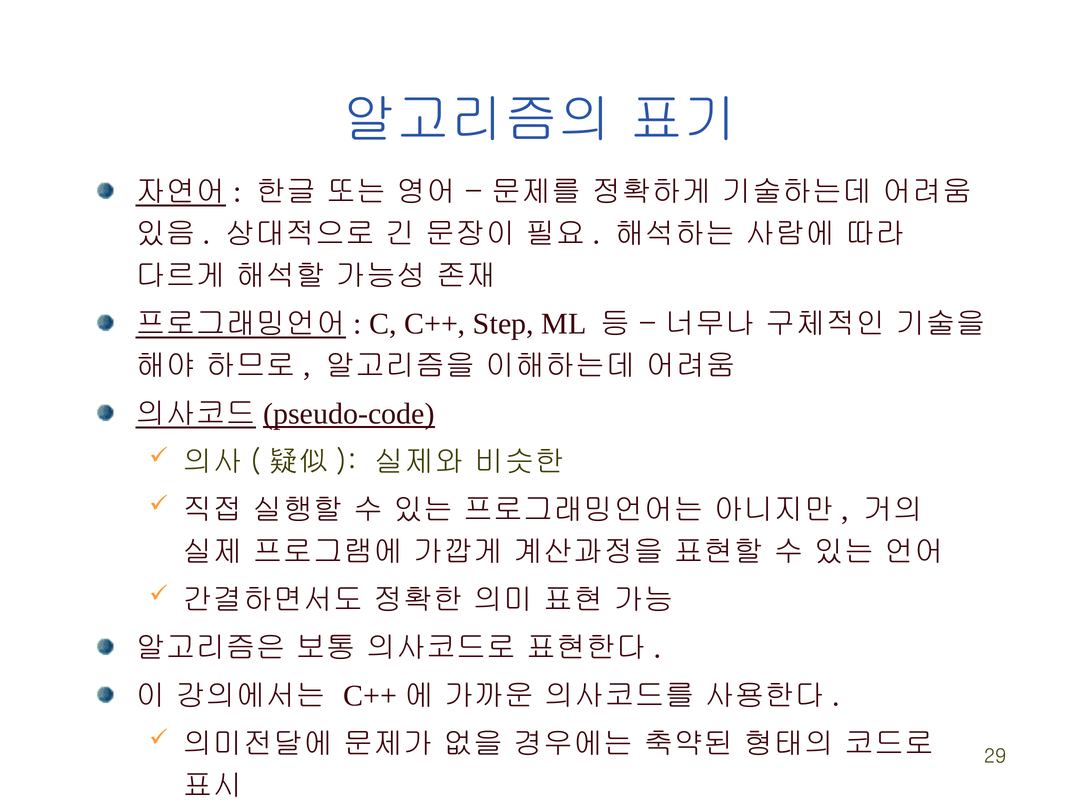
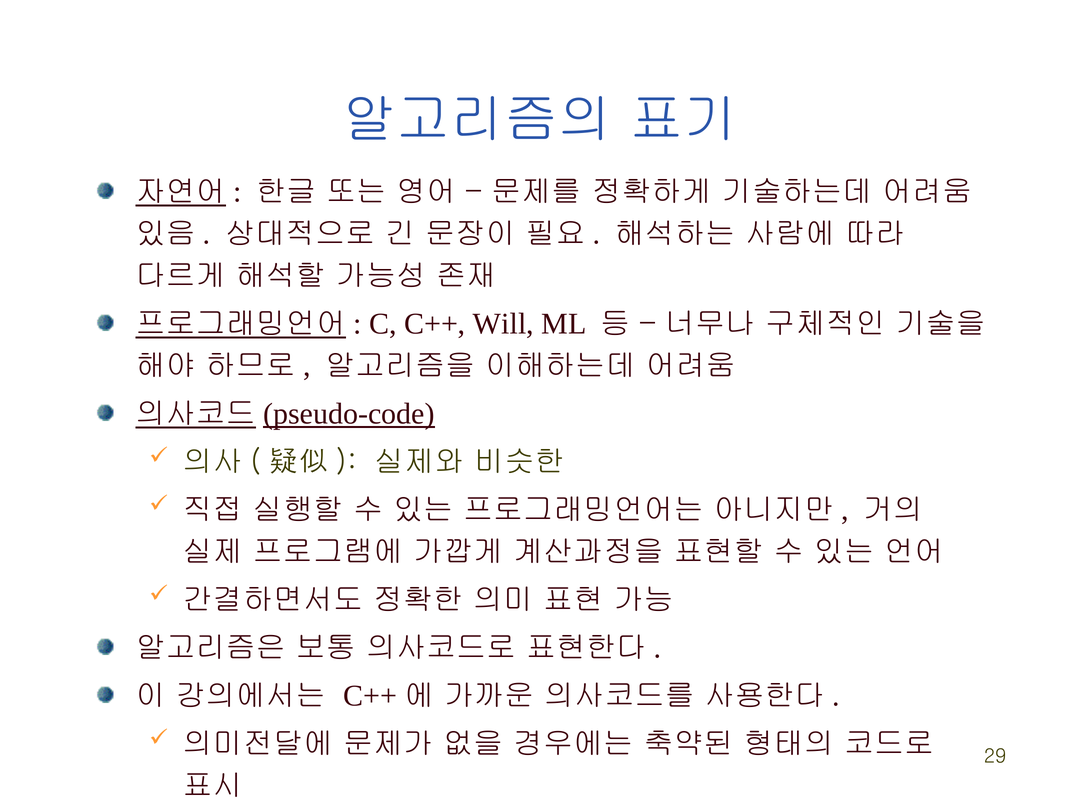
Step: Step -> Will (503, 324)
